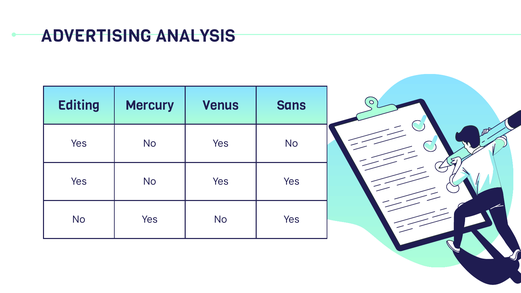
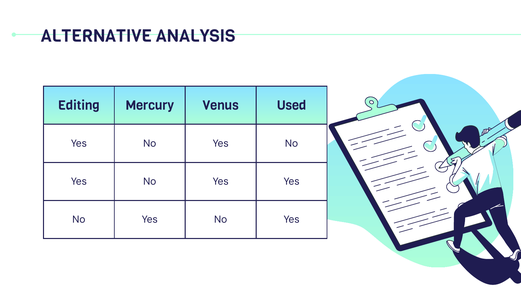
ADVERTISING: ADVERTISING -> ALTERNATIVE (96, 36)
Sans: Sans -> Used (292, 105)
